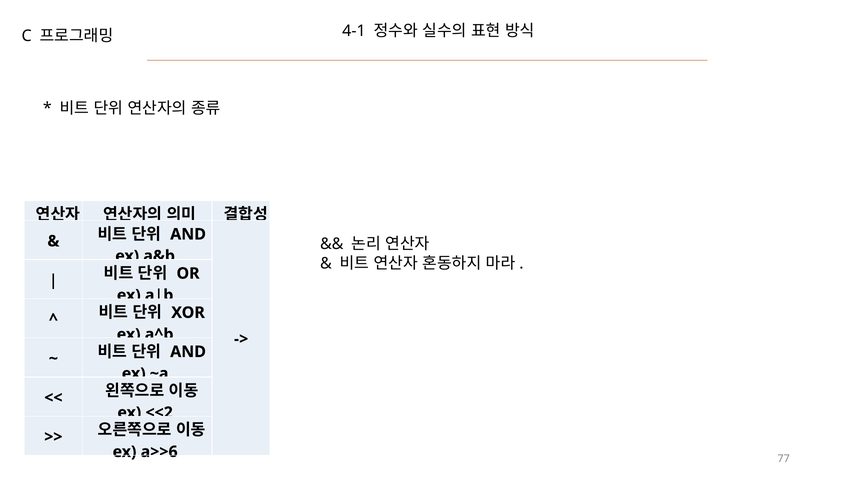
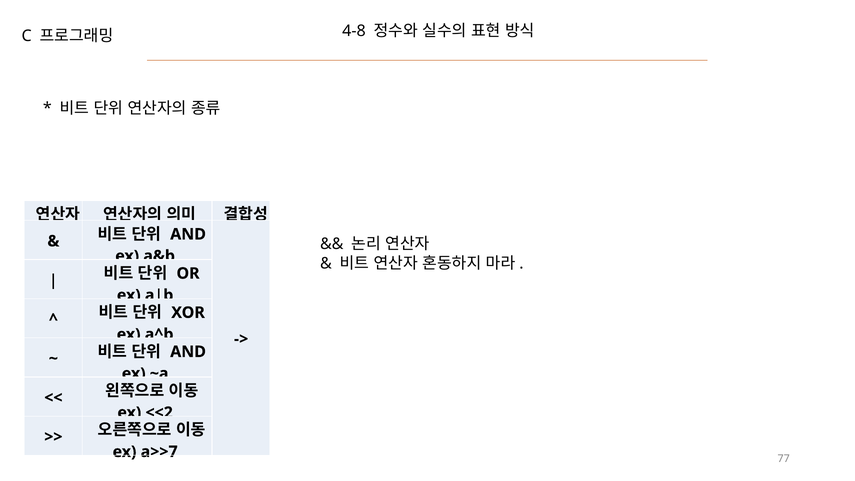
4-1: 4-1 -> 4-8 (354, 31)
a>>6: a>>6 -> a>>7 (159, 452)
